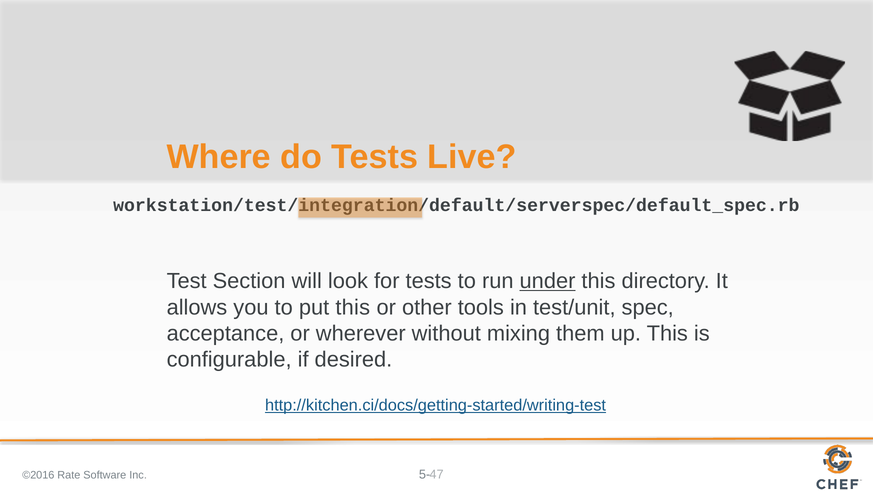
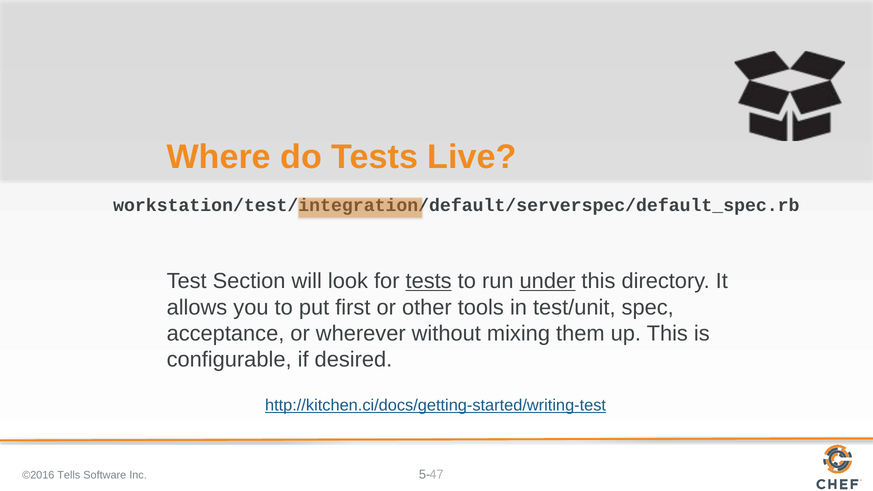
tests underline: none -> present (429, 281)
put this: this -> first (353, 307)
Rate: Rate -> Tells (69, 475)
